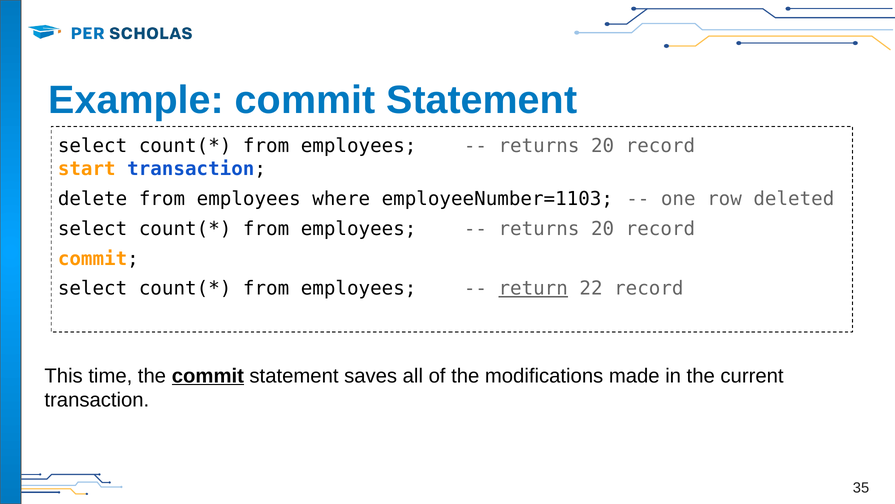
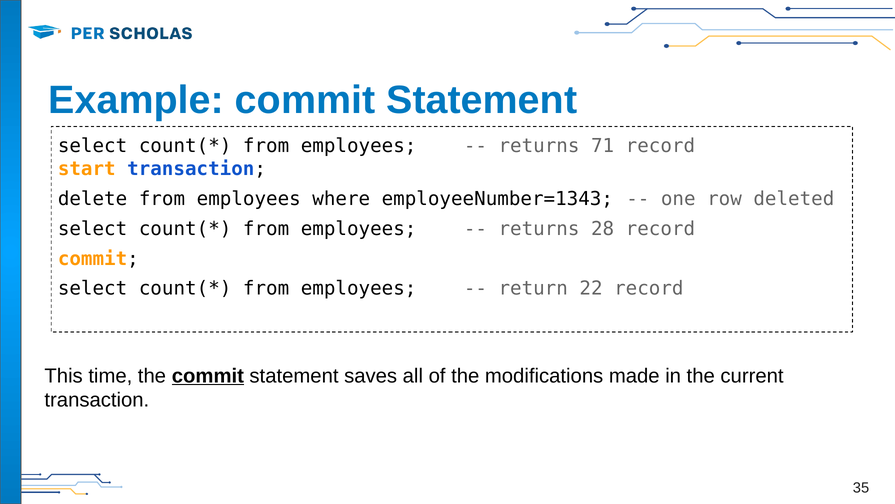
20: 20 -> 71 (603, 146)
employeeNumber=1103: employeeNumber=1103 -> employeeNumber=1343 (497, 199)
20: 20 -> 28 (603, 229)
return underline: present -> none (533, 288)
